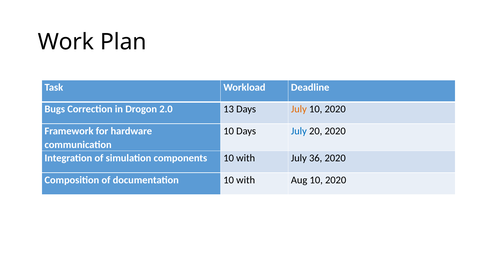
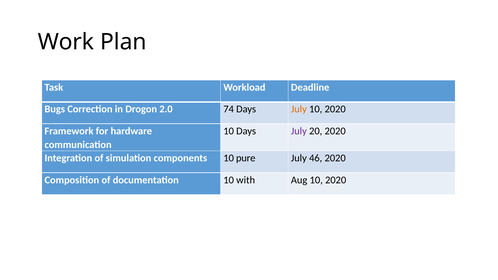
13: 13 -> 74 (229, 109)
July colour: blue -> purple (299, 131)
components 10 with: with -> pure (246, 158)
36: 36 -> 46 (316, 158)
